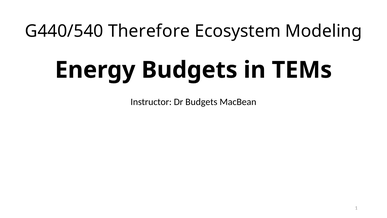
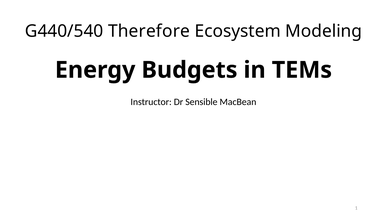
Dr Budgets: Budgets -> Sensible (201, 102)
